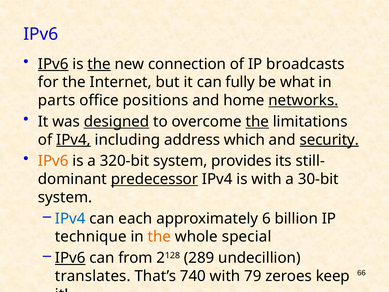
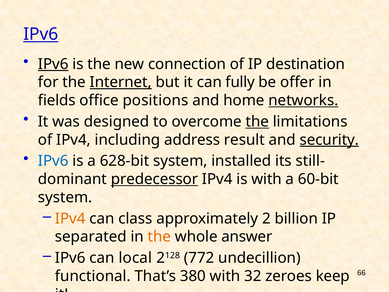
IPv6 underline: none -> present (41, 34)
the underline: present -> none (99, 64)
broadcasts: broadcasts -> destination (306, 64)
Internet underline: none -> present (121, 82)
what: what -> offer (297, 82)
parts: parts -> fields (57, 100)
designed underline: present -> none (117, 121)
IPv4 underline: present -> none (73, 140)
which: which -> result (244, 140)
IPv6 colour: orange -> blue (53, 161)
320-bit: 320-bit -> 628-bit (125, 161)
provides: provides -> installed (241, 161)
30-bit: 30-bit -> 60-bit (318, 179)
IPv4 colour: blue -> orange (70, 218)
each: each -> class (135, 218)
6: 6 -> 2 (266, 218)
technique: technique -> separated (91, 237)
special: special -> answer (247, 237)
IPv6 underline: present -> none (70, 258)
from: from -> local (135, 258)
289: 289 -> 772 (199, 258)
translates: translates -> functional (93, 276)
740: 740 -> 380 (193, 276)
79: 79 -> 32 (253, 276)
